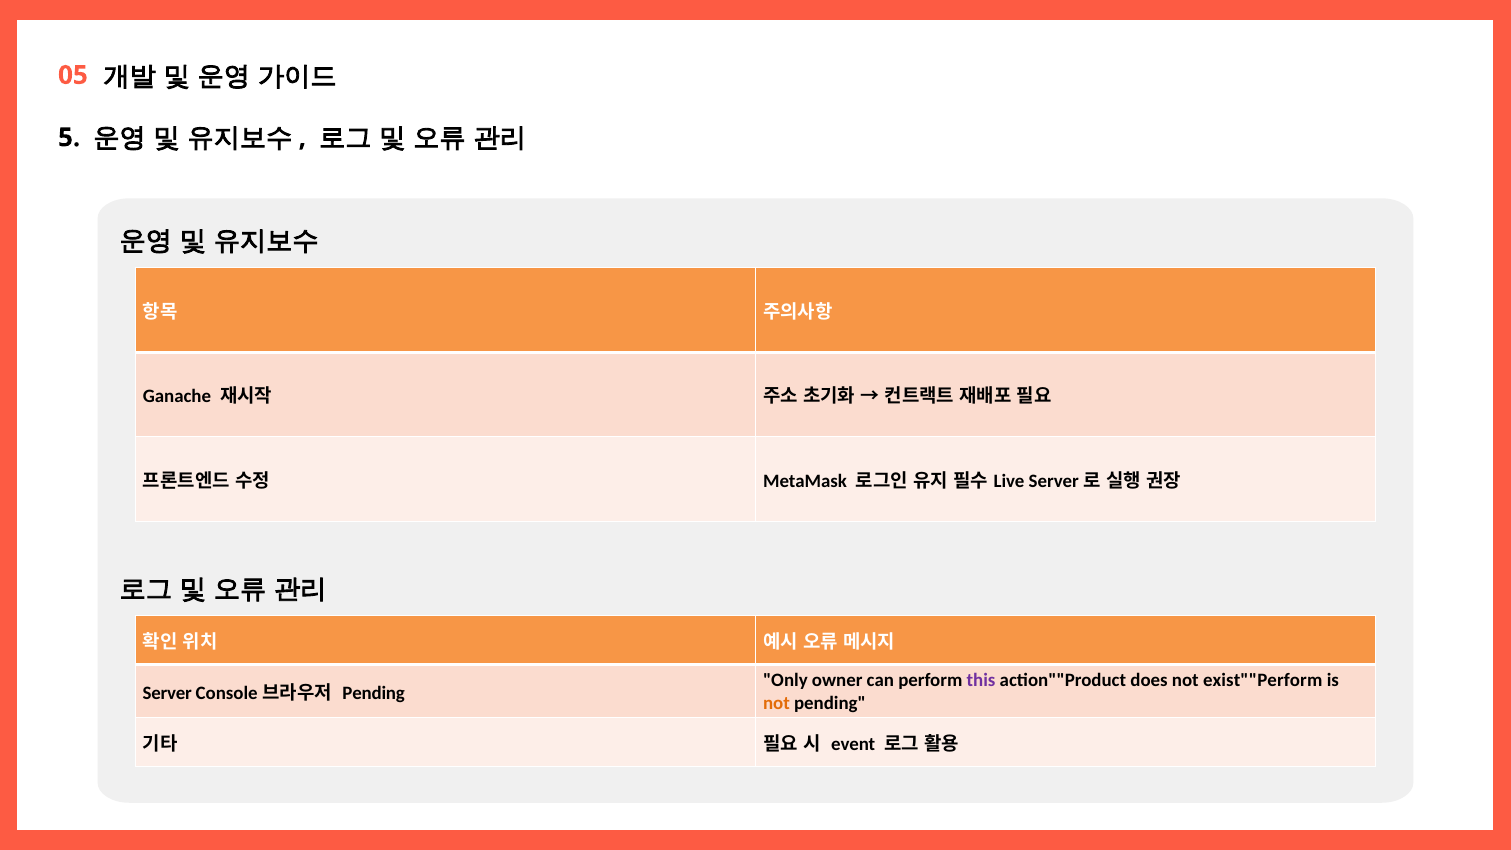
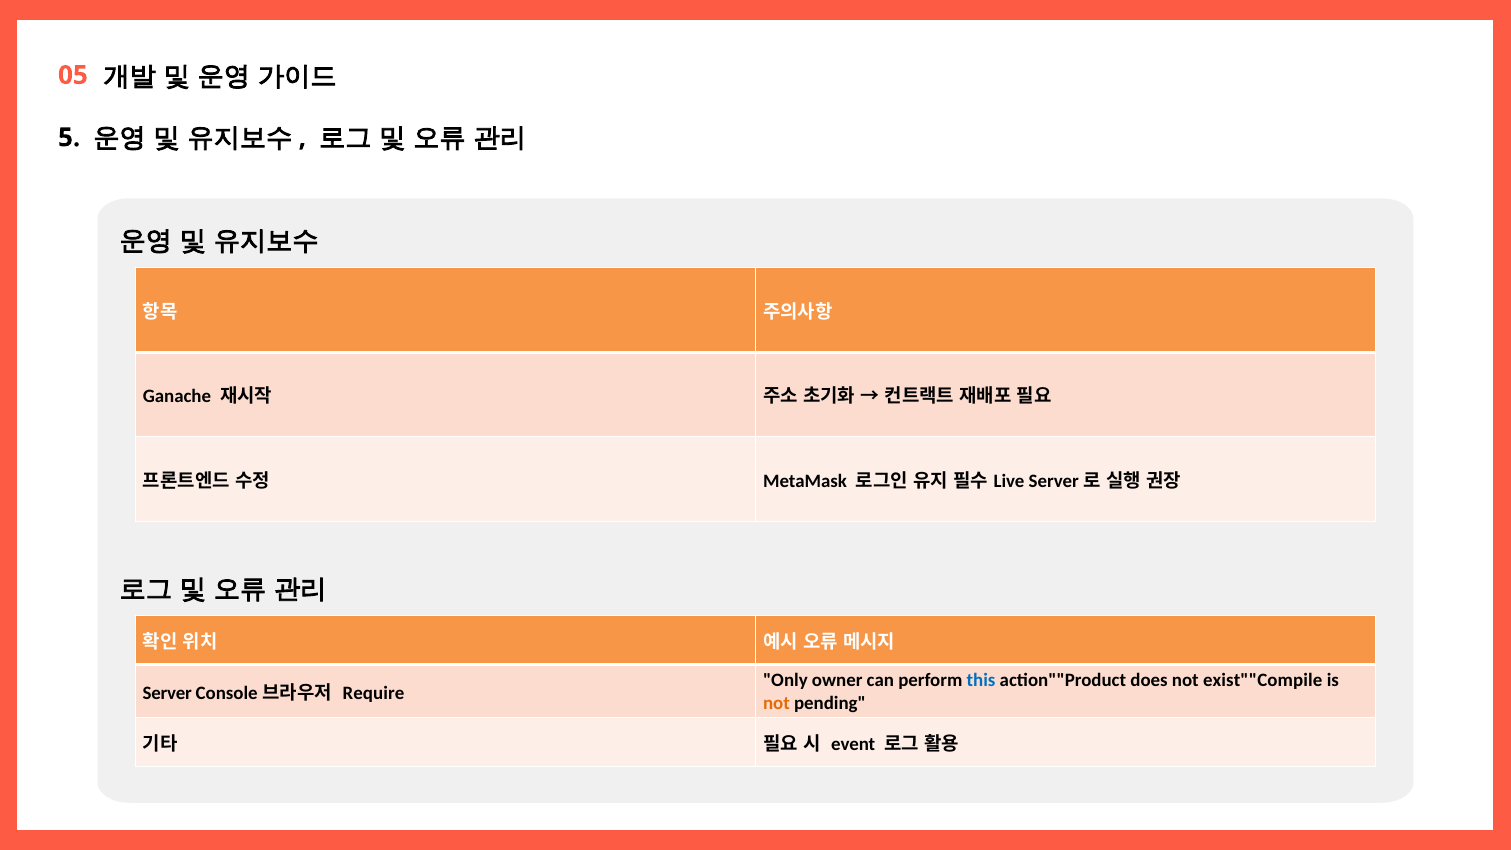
this colour: purple -> blue (981, 680)
exist""Perform: exist""Perform -> exist""Compile (1263, 680)
Pending: Pending -> Require (374, 693)
